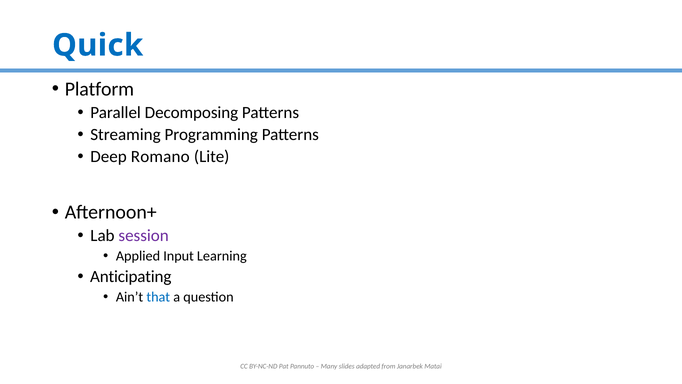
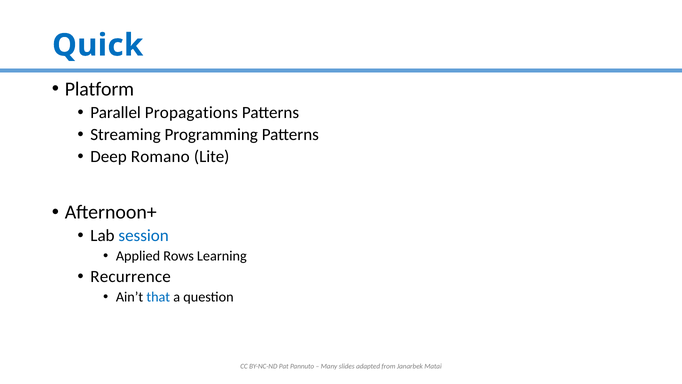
Decomposing: Decomposing -> Propagations (191, 113)
session colour: purple -> blue (144, 236)
Input: Input -> Rows (179, 256)
Anticipating: Anticipating -> Recurrence (131, 276)
